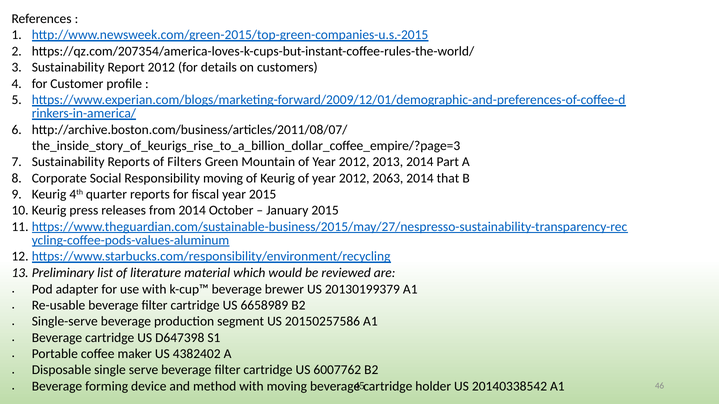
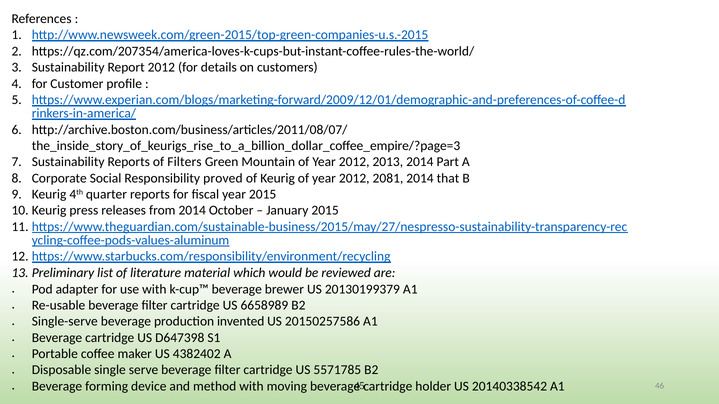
Responsibility moving: moving -> proved (223, 178)
2063: 2063 -> 2081 (388, 178)
segment: segment -> invented (241, 322)
6007762: 6007762 -> 5571785 (337, 370)
